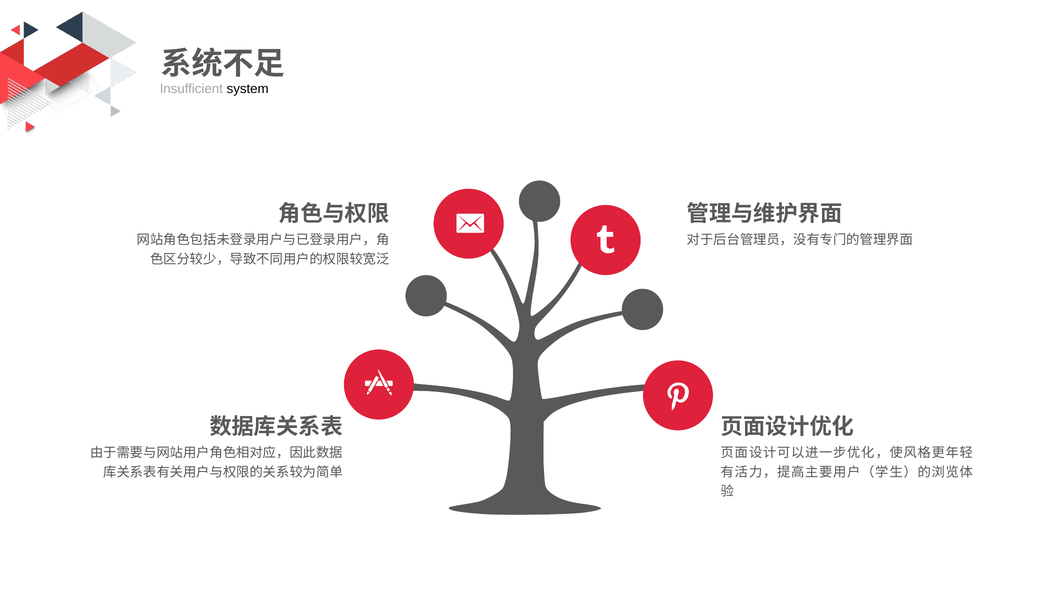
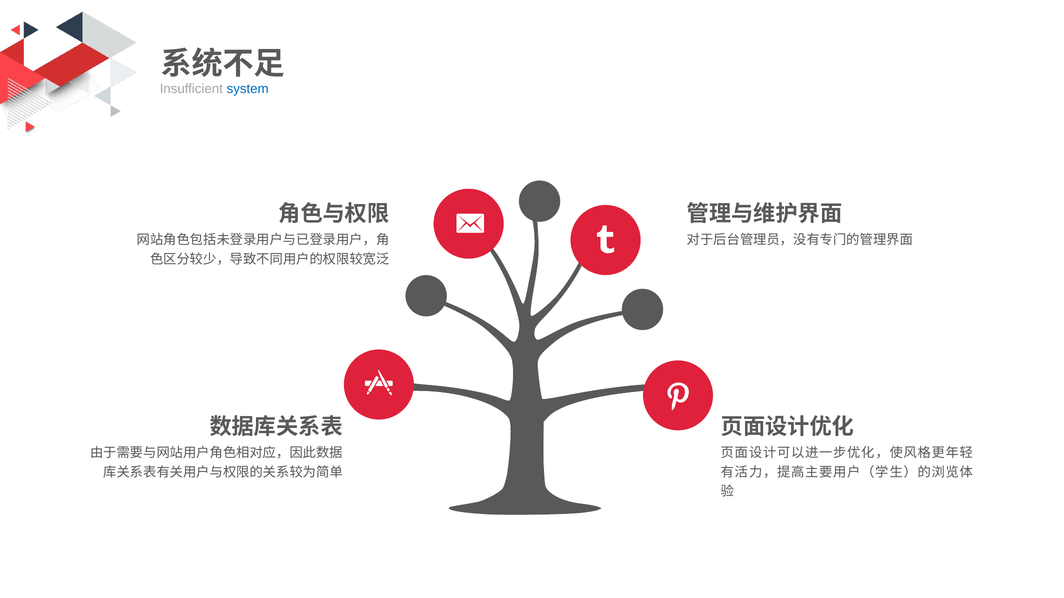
system colour: black -> blue (248, 89)
